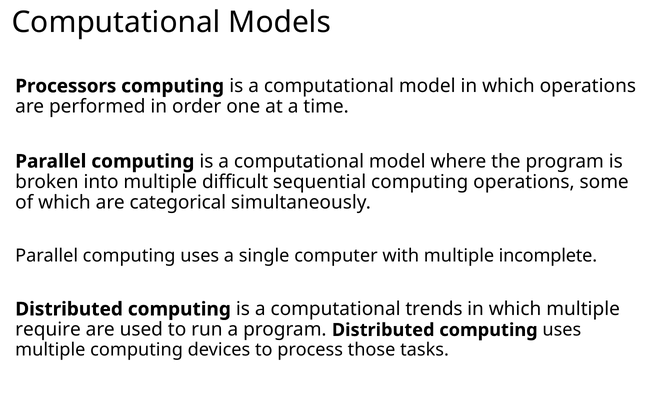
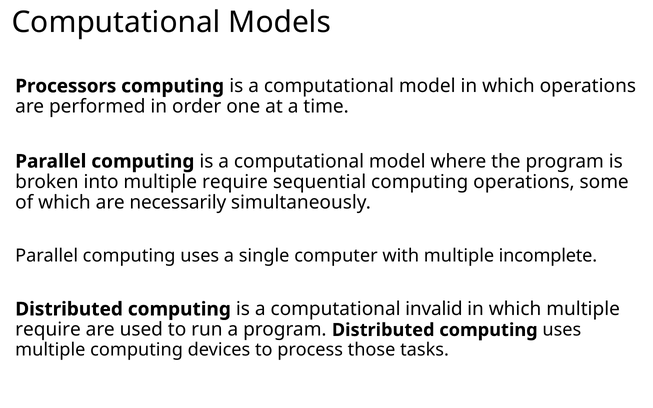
into multiple difficult: difficult -> require (235, 182)
categorical: categorical -> necessarily (178, 203)
trends: trends -> invalid (434, 309)
